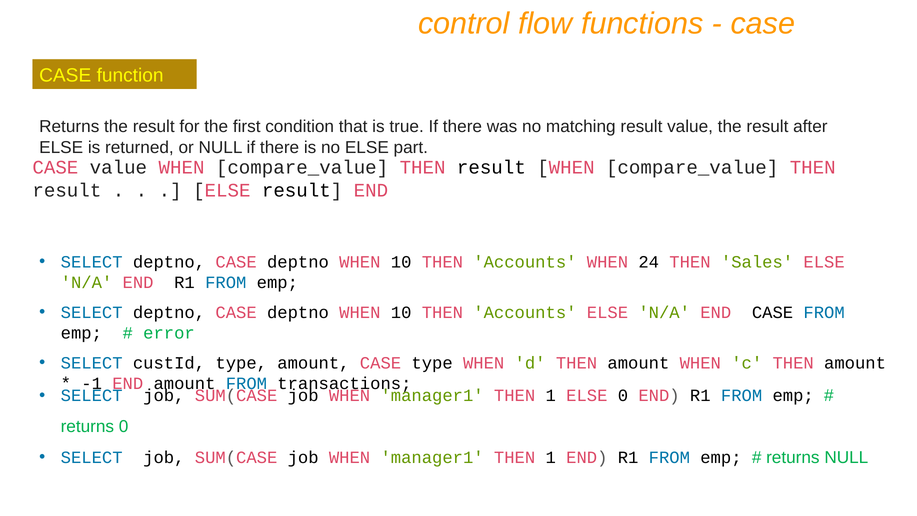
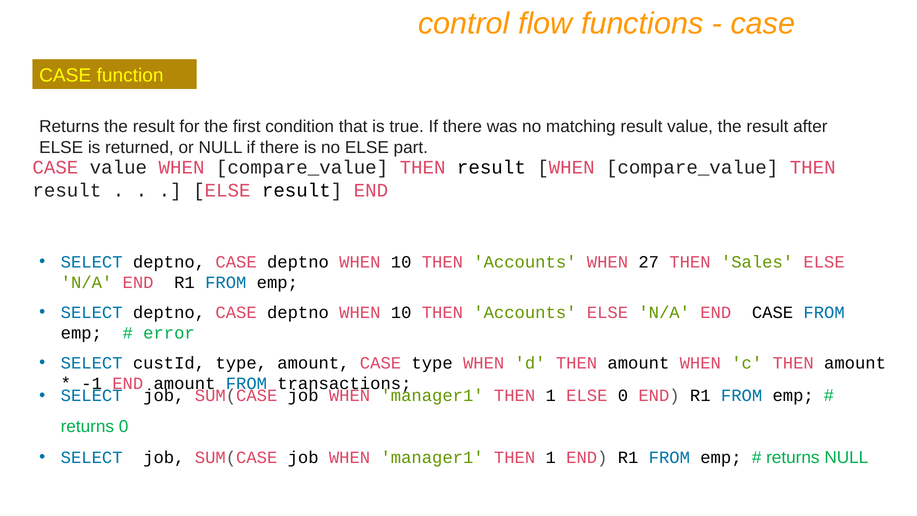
24: 24 -> 27 (649, 262)
